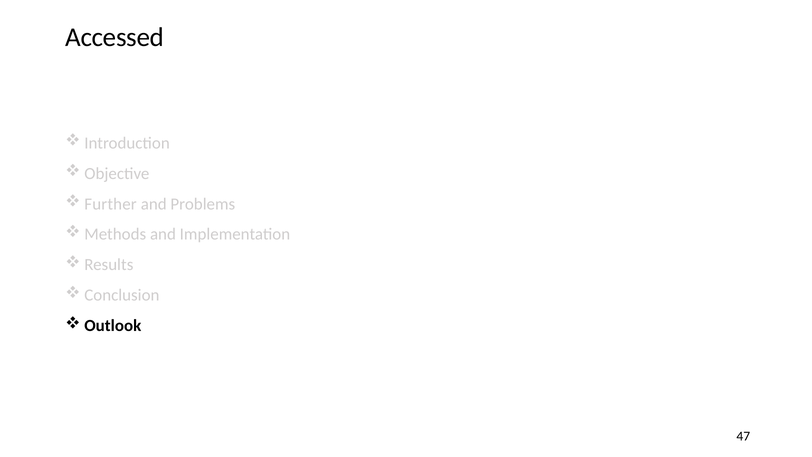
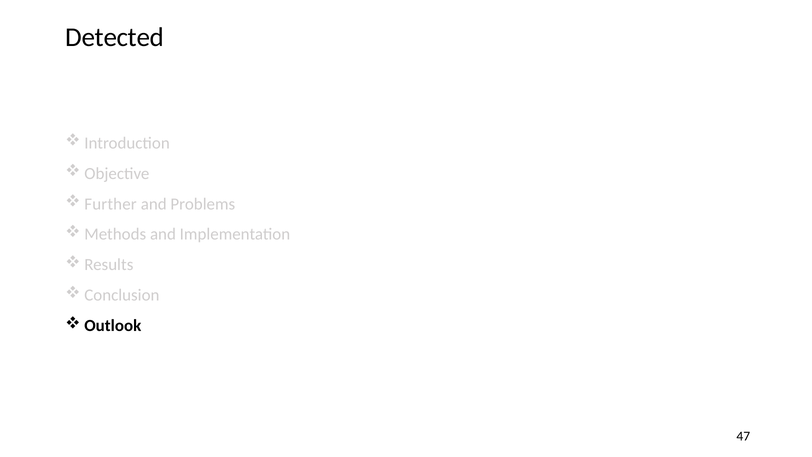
Accessed: Accessed -> Detected (115, 37)
